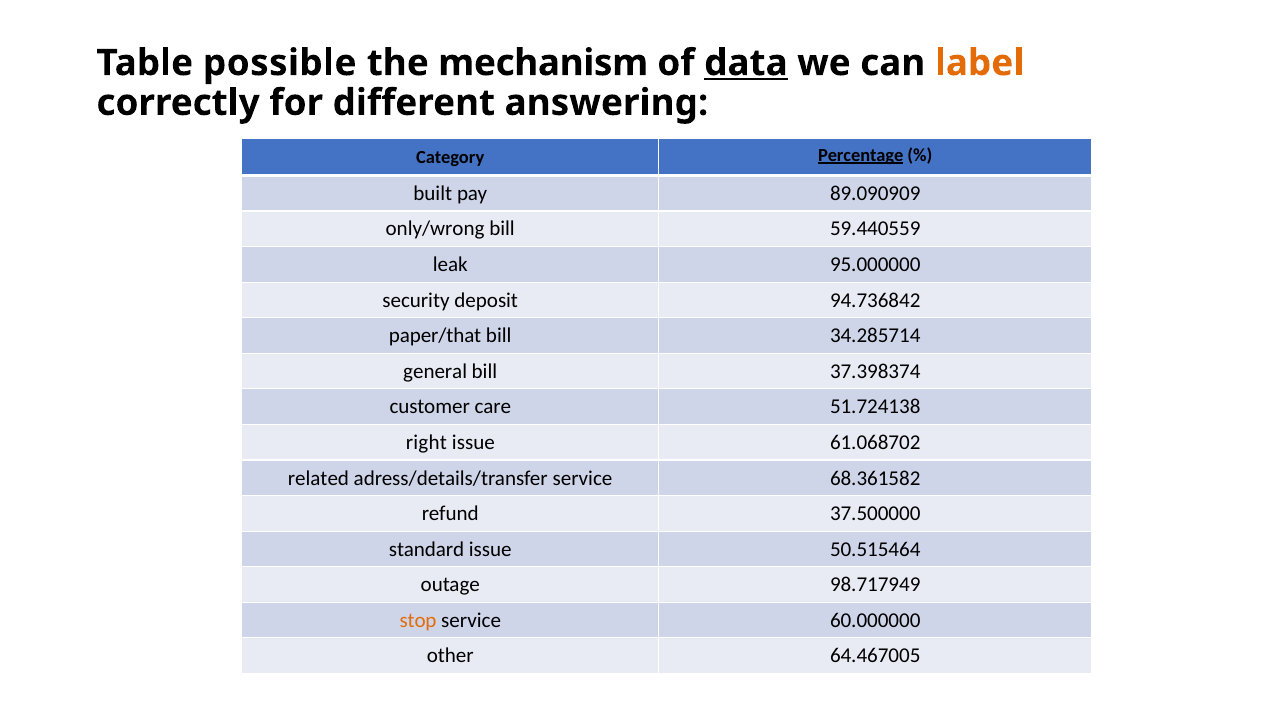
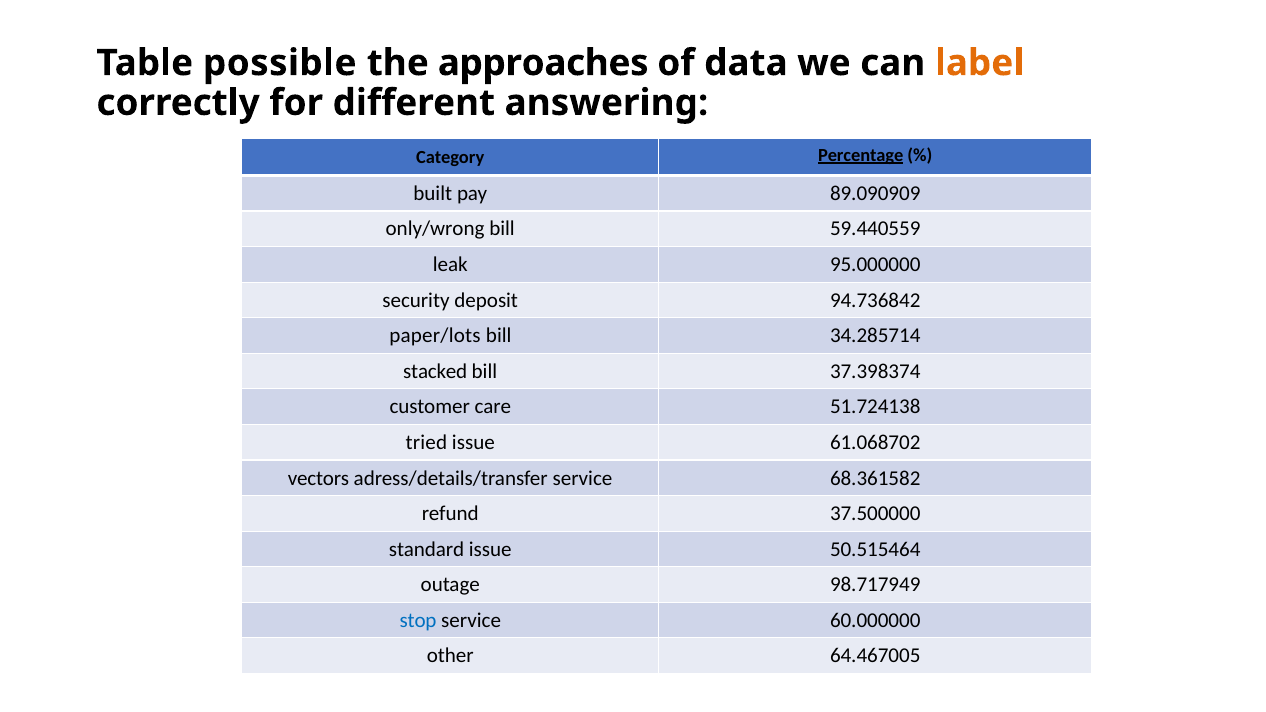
mechanism: mechanism -> approaches (543, 63)
data underline: present -> none (746, 63)
paper/that: paper/that -> paper/lots (435, 336)
general: general -> stacked (435, 371)
right: right -> tried (426, 443)
related: related -> vectors (319, 478)
stop colour: orange -> blue (418, 620)
